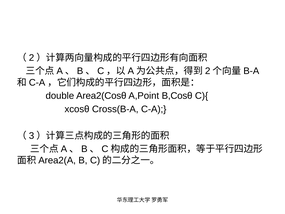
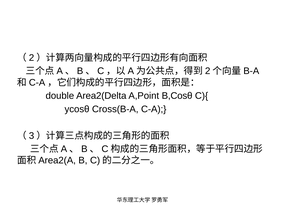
Area2(Cosθ: Area2(Cosθ -> Area2(Delta (101, 96)
xcosθ: xcosθ -> ycosθ (77, 109)
